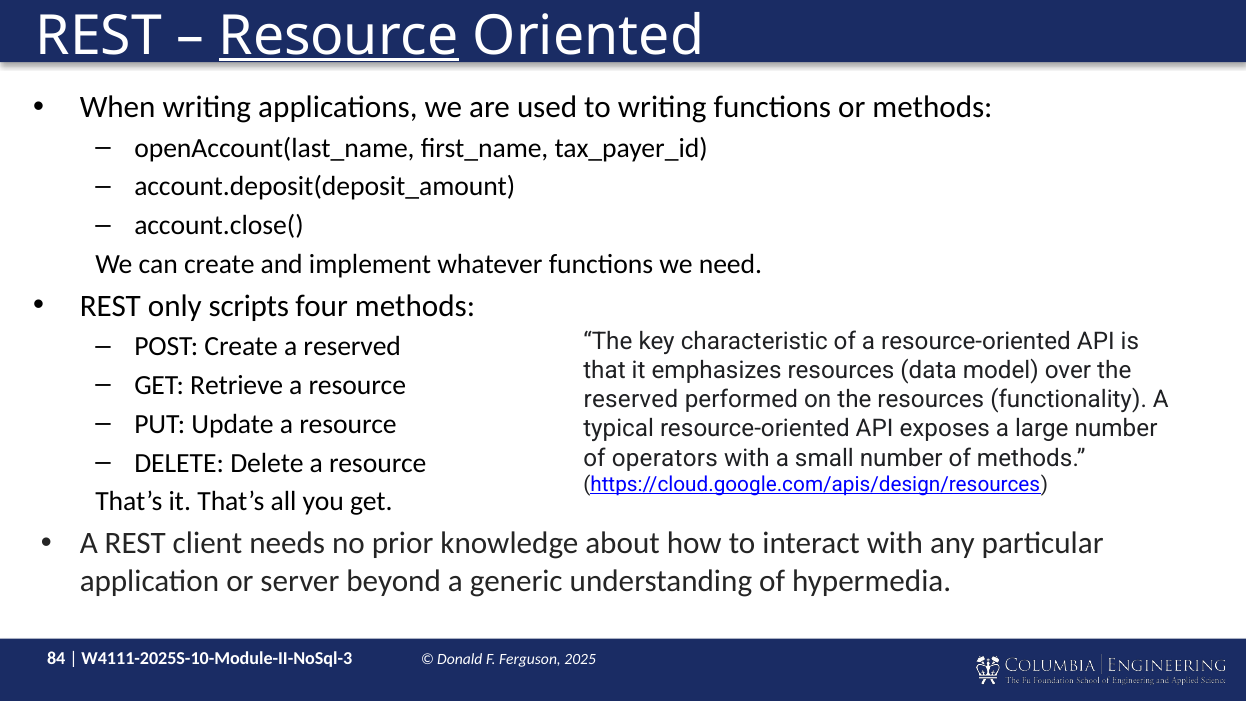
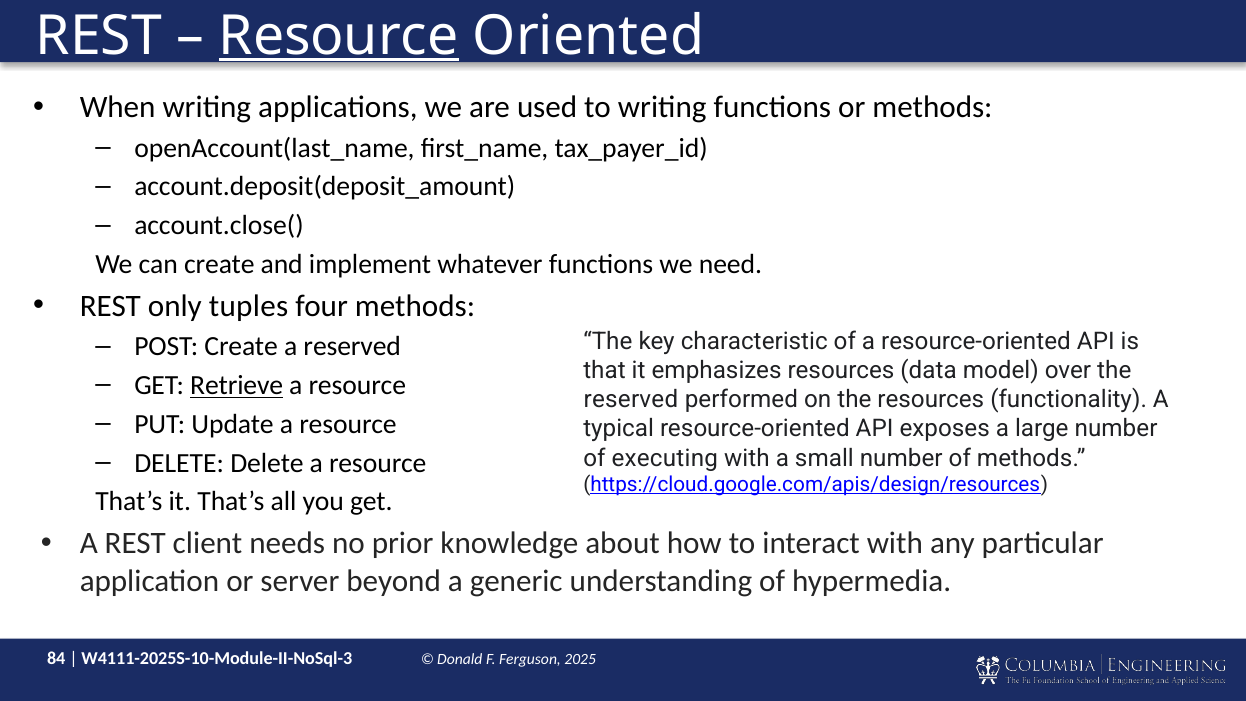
scripts: scripts -> tuples (249, 306)
Retrieve underline: none -> present (237, 385)
operators: operators -> executing (665, 458)
